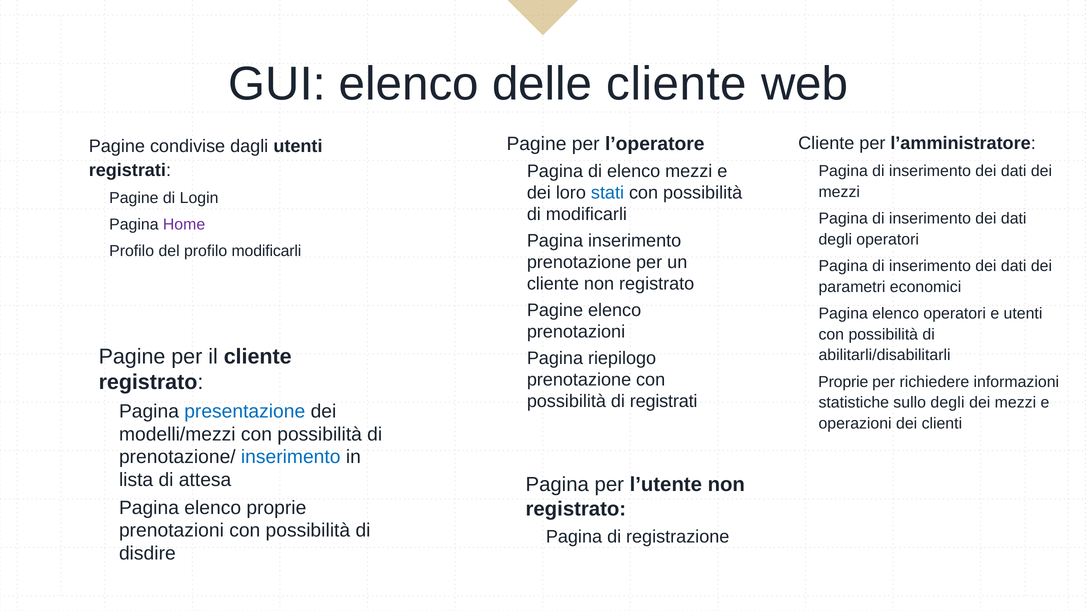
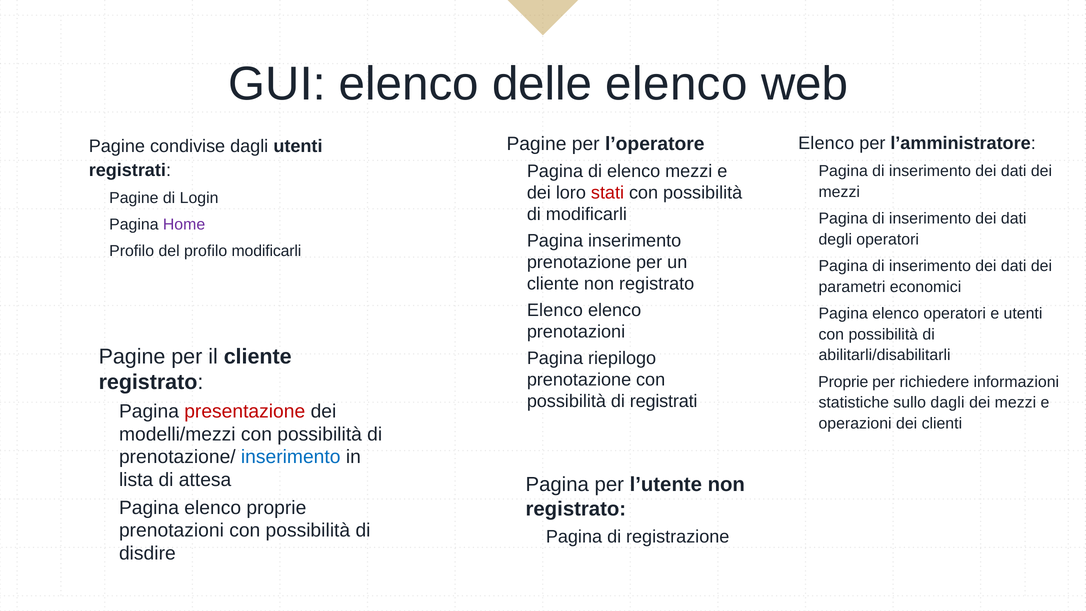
delle cliente: cliente -> elenco (677, 84)
Cliente: Cliente -> Elenco (826, 143)
stati colour: blue -> red (608, 193)
Pagine: Pagine -> Elenco (555, 310)
sullo degli: degli -> dagli (947, 403)
presentazione colour: blue -> red (245, 411)
